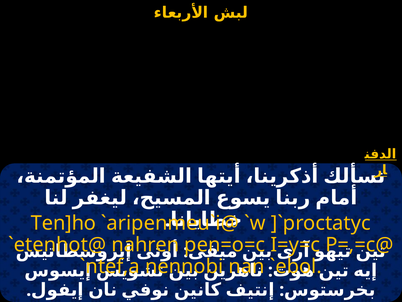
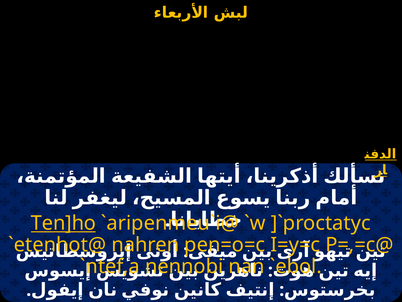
Ten]ho underline: none -> present (64, 223)
